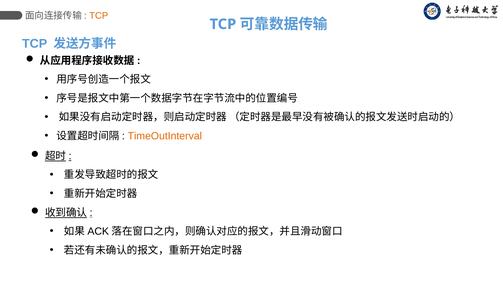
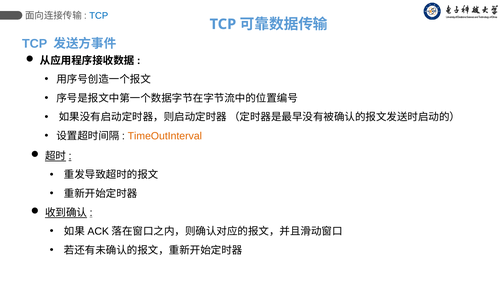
TCP colour: orange -> blue (99, 16)
